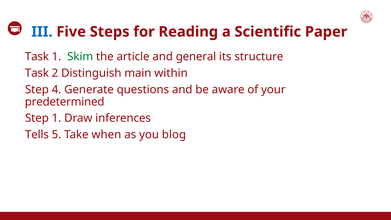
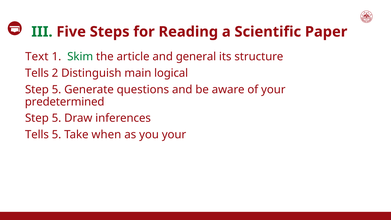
III colour: blue -> green (42, 32)
Task: Task -> Text (37, 57)
Task: Task -> Tells (37, 73)
within: within -> logical (171, 73)
4: 4 -> 5 (57, 89)
1: 1 -> 5 (57, 118)
you blog: blog -> your (174, 135)
